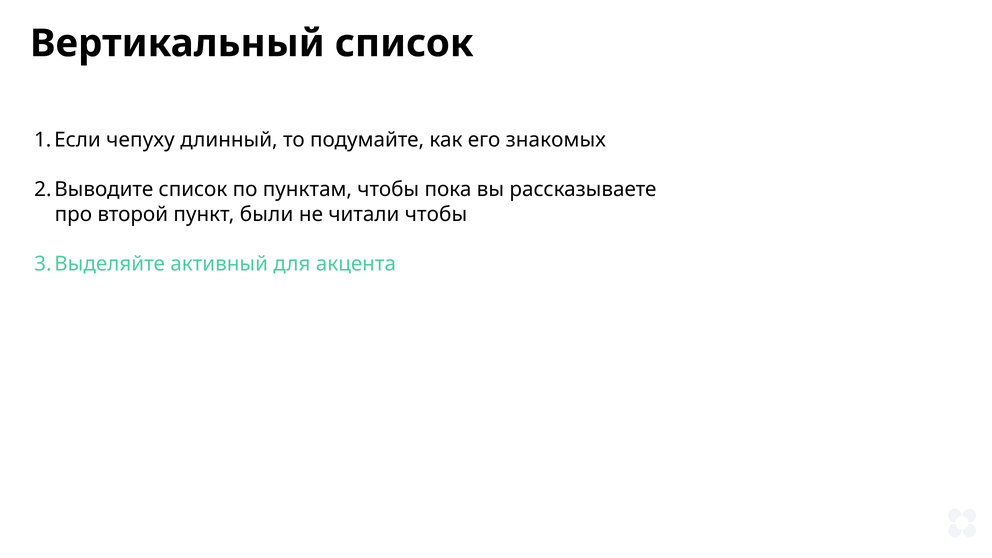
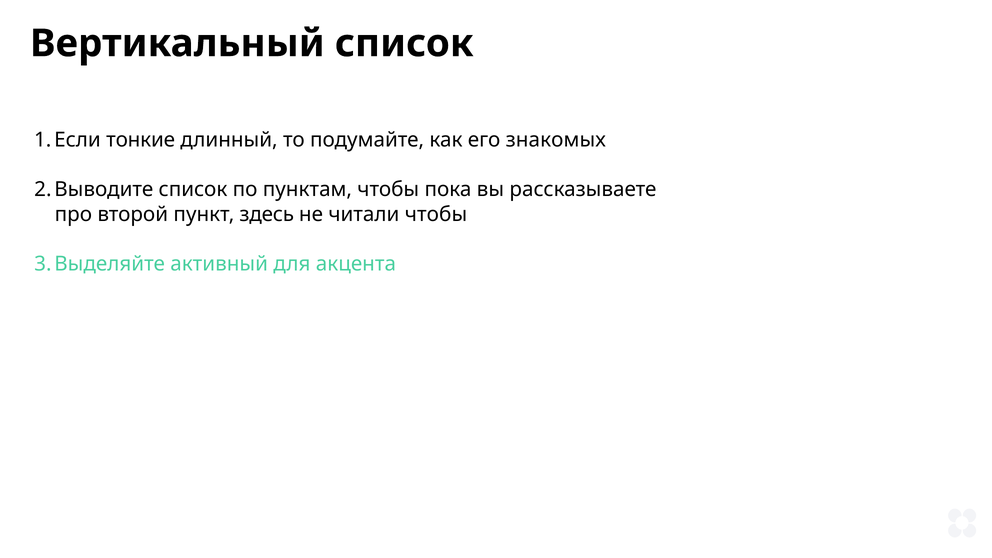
чепуху: чепуху -> тонкие (141, 140)
были: были -> здесь (267, 214)
